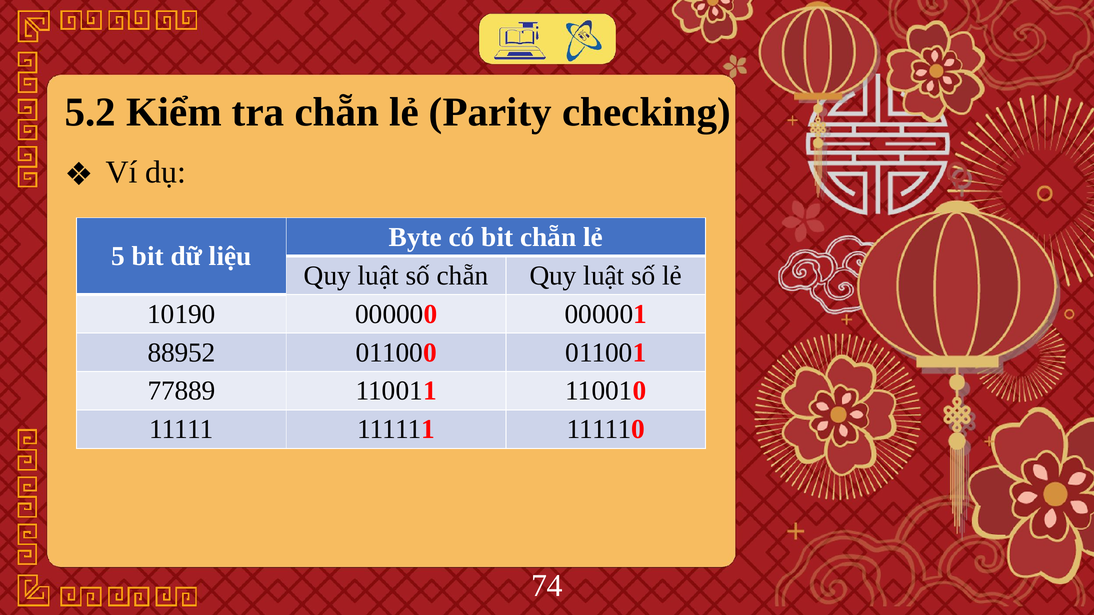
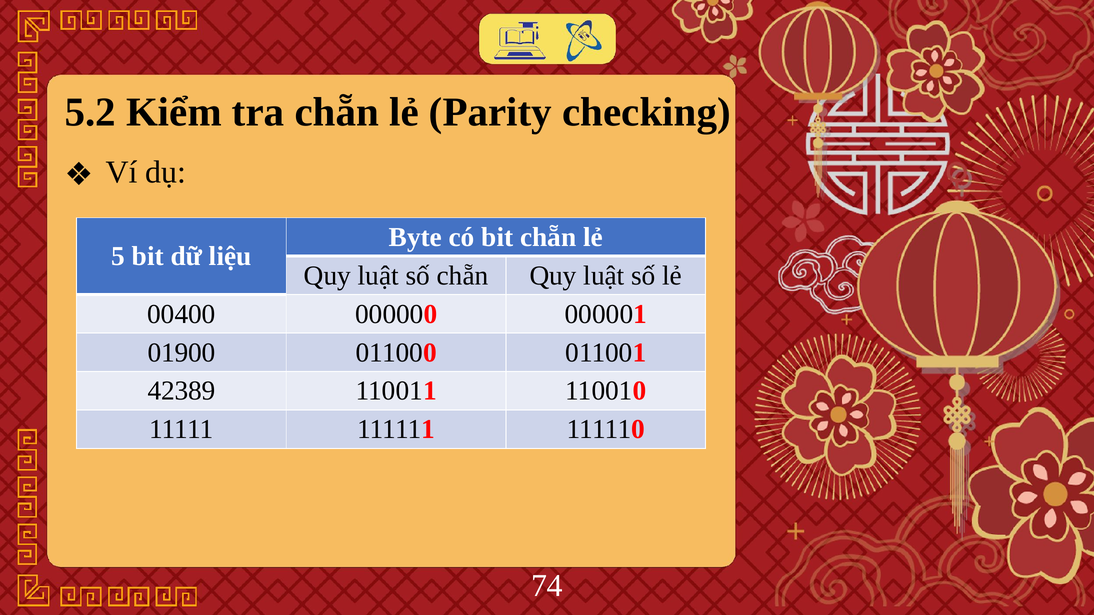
10190: 10190 -> 00400 (181, 314)
88952: 88952 -> 01900 (182, 353)
77889: 77889 -> 42389 (182, 391)
